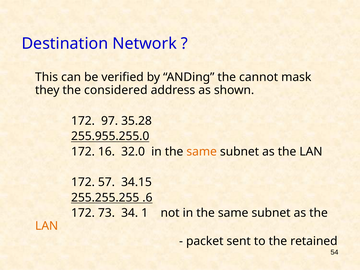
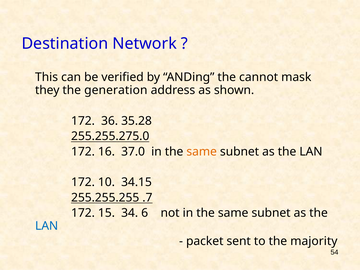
considered: considered -> generation (116, 90)
97: 97 -> 36 (110, 121)
255.955.255.0: 255.955.255.0 -> 255.255.275.0 (110, 136)
32.0: 32.0 -> 37.0 (133, 152)
57: 57 -> 10 (106, 182)
.6: .6 -> .7 (147, 198)
73: 73 -> 15 (106, 213)
1: 1 -> 6 (145, 213)
LAN colour: orange -> blue (47, 226)
retained: retained -> majority (314, 241)
